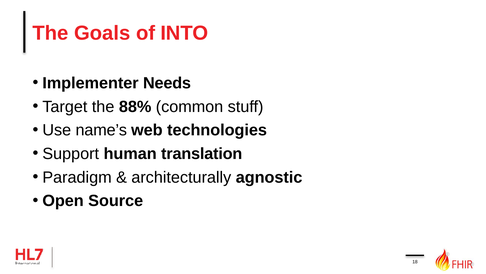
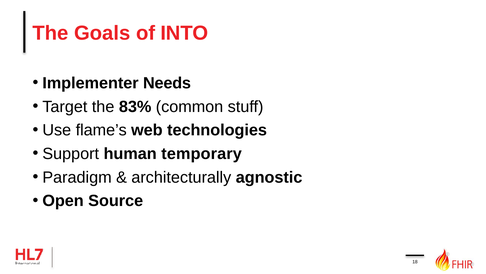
88%: 88% -> 83% (135, 106)
name’s: name’s -> flame’s (101, 130)
translation: translation -> temporary (202, 153)
